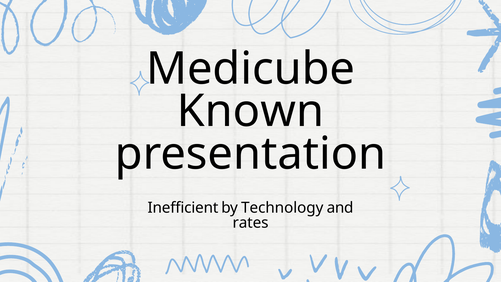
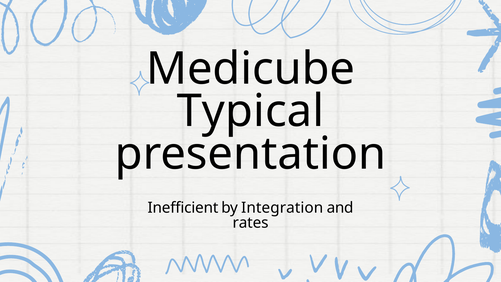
Known: Known -> Typical (250, 111)
Technology: Technology -> Integration (282, 208)
